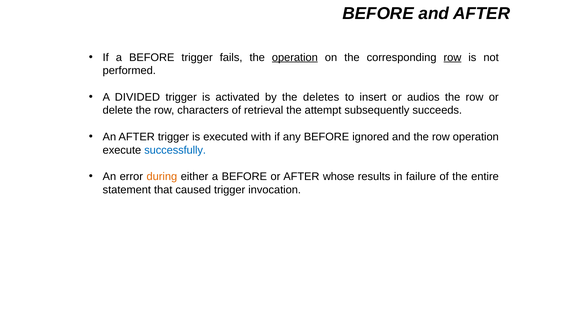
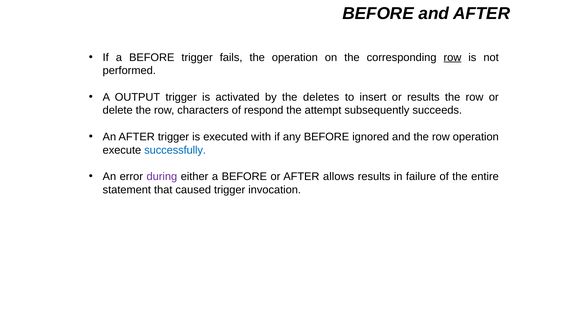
operation underline: present -> none (295, 57)
DIVIDED: DIVIDED -> OUTPUT (137, 97)
or audios: audios -> results (423, 97)
retrieval: retrieval -> respond (264, 110)
during colour: orange -> purple (162, 176)
whose: whose -> allows (339, 176)
